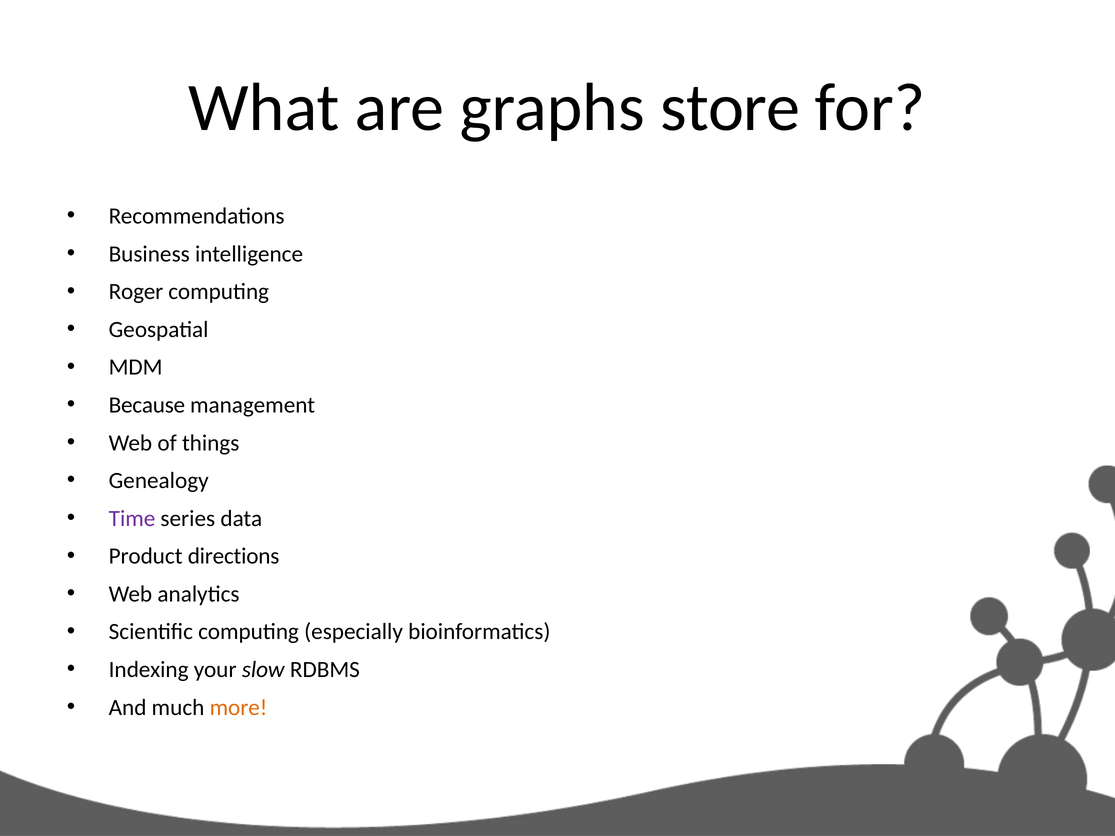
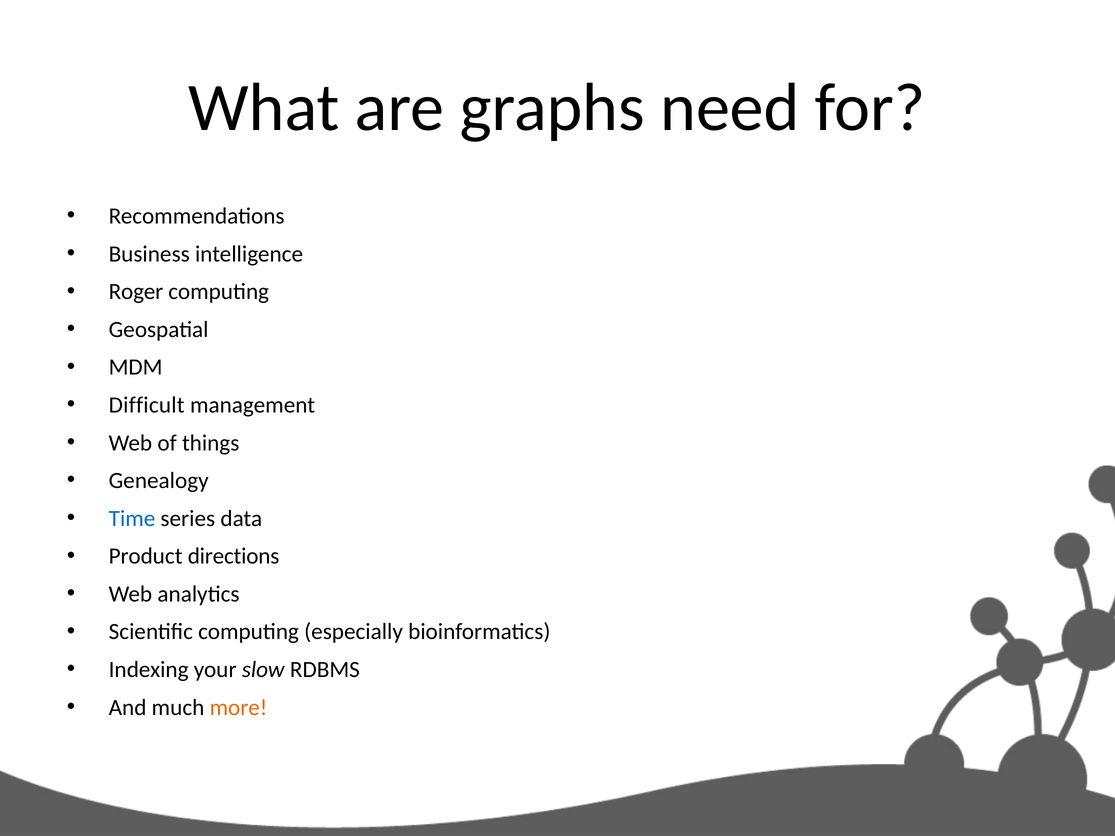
store: store -> need (730, 108)
Because: Because -> Difficult (147, 405)
Time colour: purple -> blue (132, 519)
